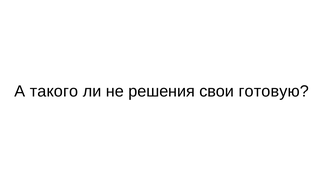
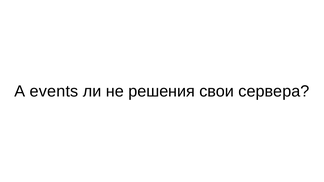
такого: такого -> events (54, 91)
готовую: готовую -> сервера (274, 91)
